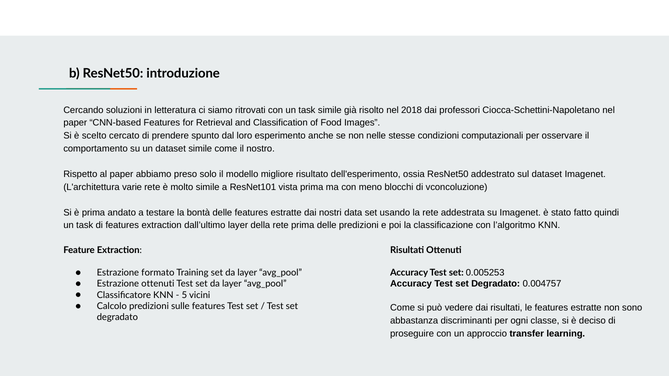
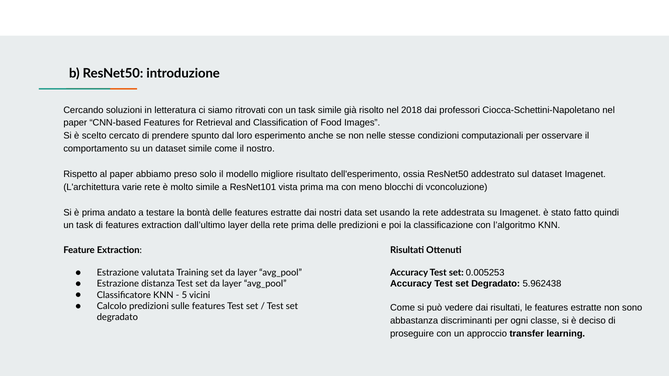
formato: formato -> valutata (158, 273)
0.004757: 0.004757 -> 5.962438 (542, 284)
Estrazione ottenuti: ottenuti -> distanza (158, 284)
